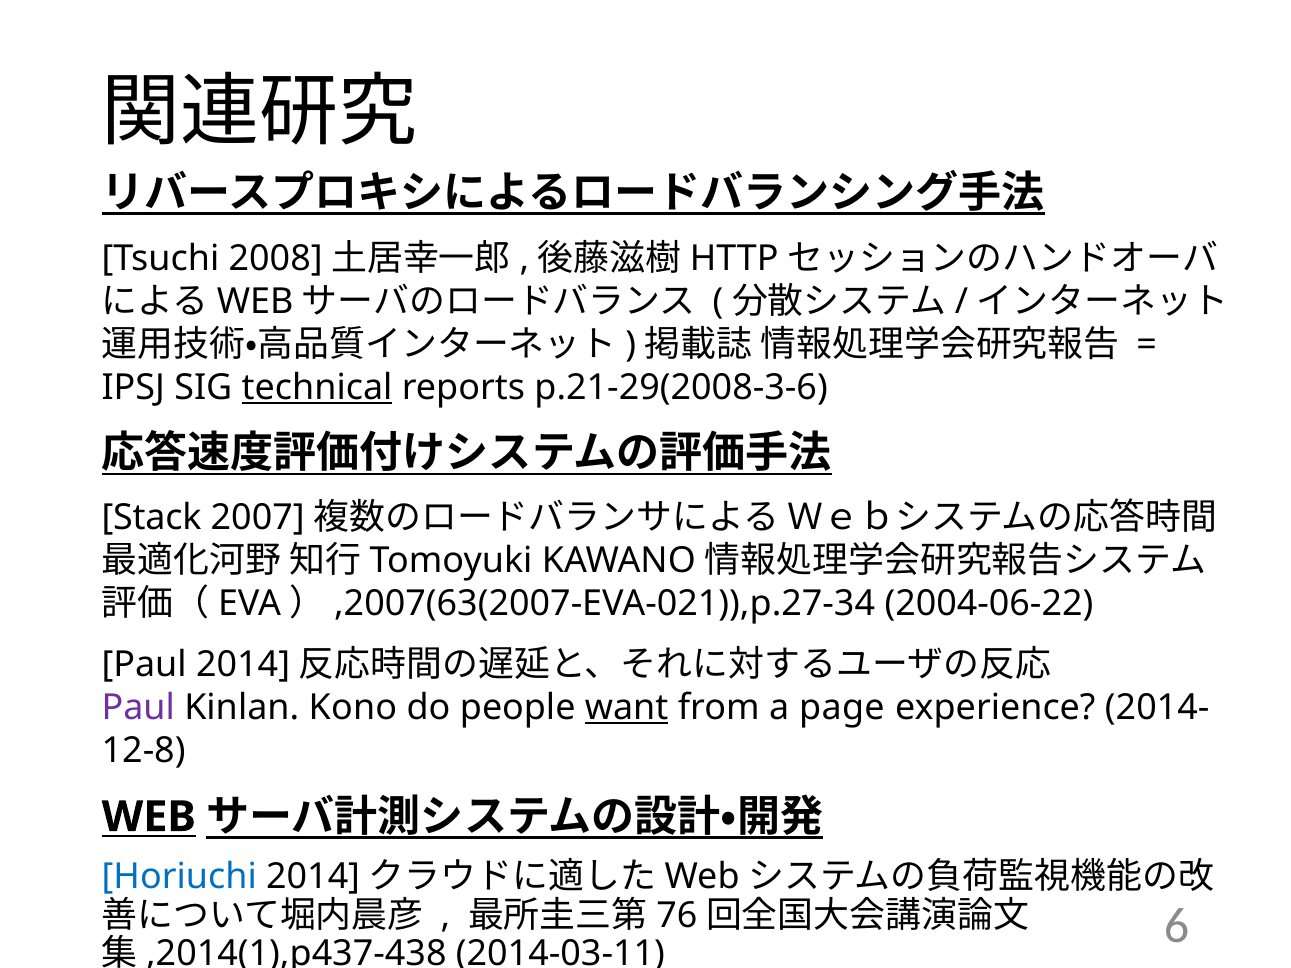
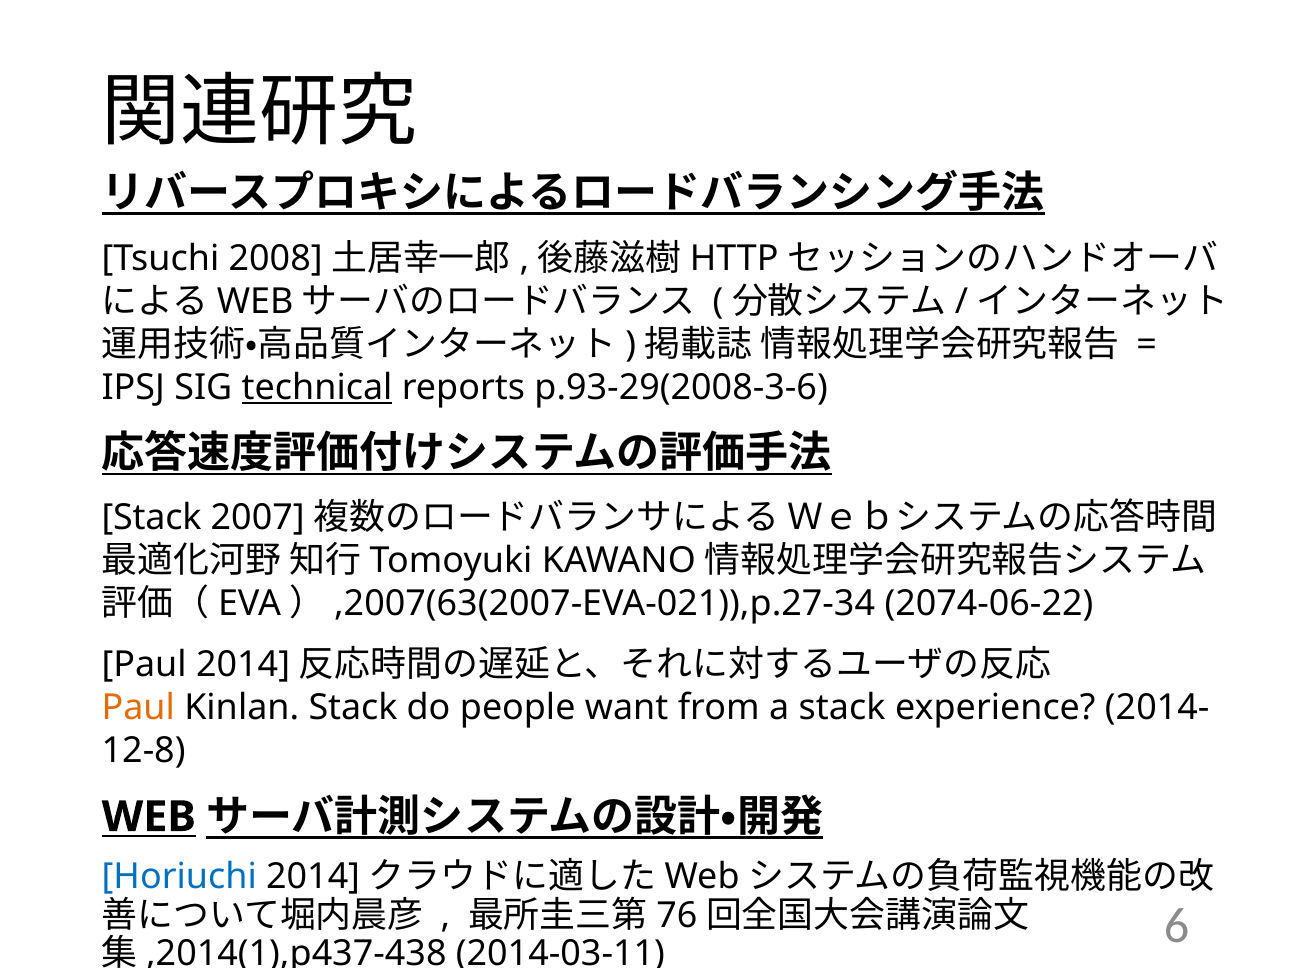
p.21-29(2008-3-6: p.21-29(2008-3-6 -> p.93-29(2008-3-6 (681, 387)
2004-06-22: 2004-06-22 -> 2074-06-22 (989, 604)
Paul colour: purple -> orange (138, 708)
Kinlan Kono: Kono -> Stack (353, 708)
want underline: present -> none (627, 708)
a page: page -> stack (842, 708)
